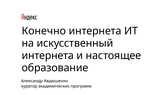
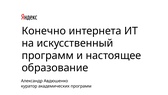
интернета: интернета -> программ (48, 55)
